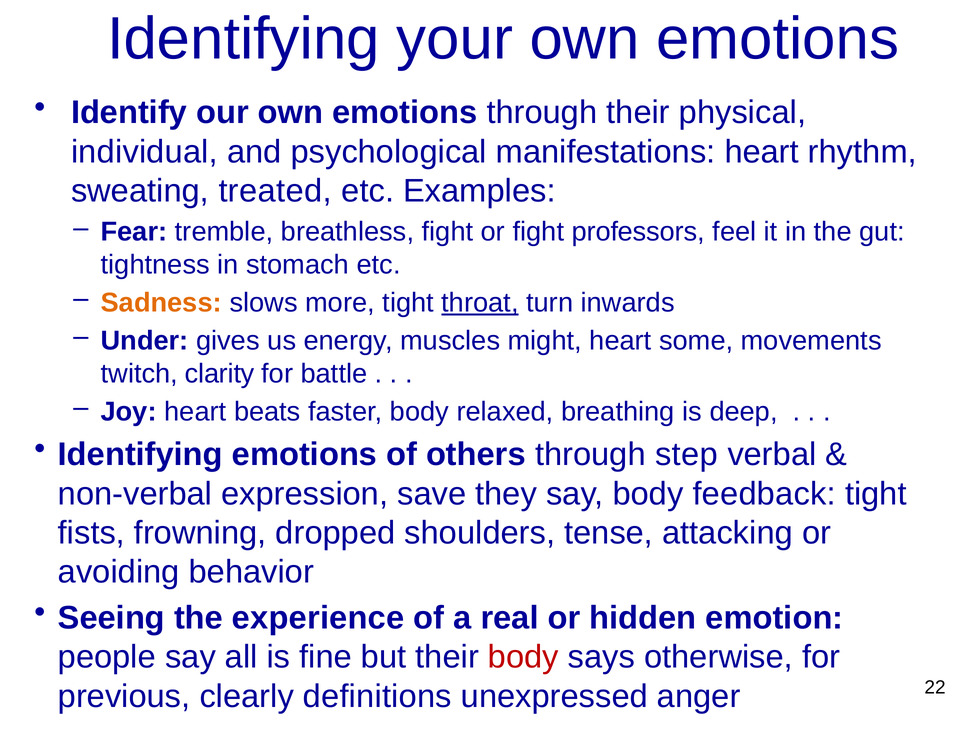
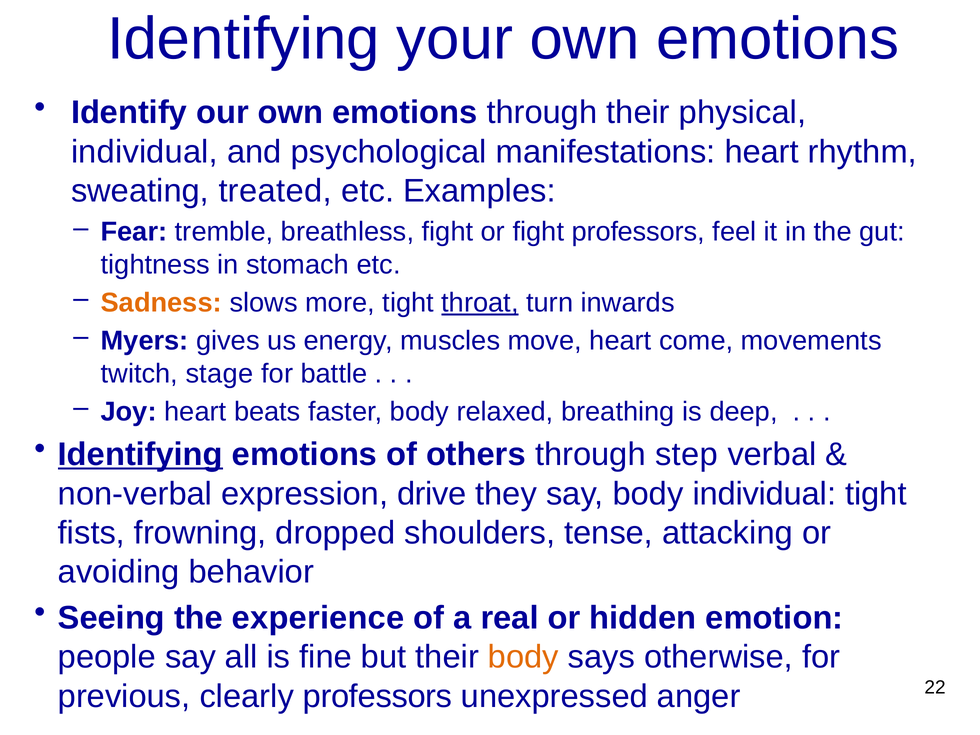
Under: Under -> Myers (145, 341)
might: might -> move (545, 341)
some: some -> come (696, 341)
clarity: clarity -> stage (219, 374)
Identifying underline: none -> present (140, 455)
save: save -> drive (432, 494)
body feedback: feedback -> individual (764, 494)
body colour: red -> orange (523, 657)
clearly definitions: definitions -> professors (378, 696)
